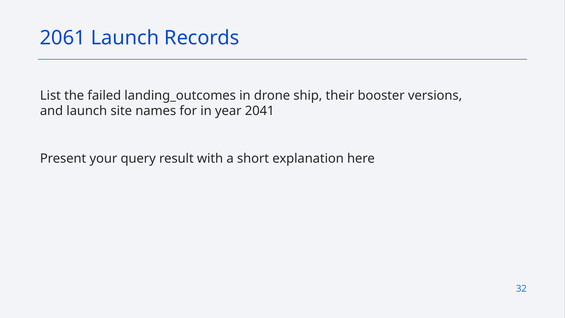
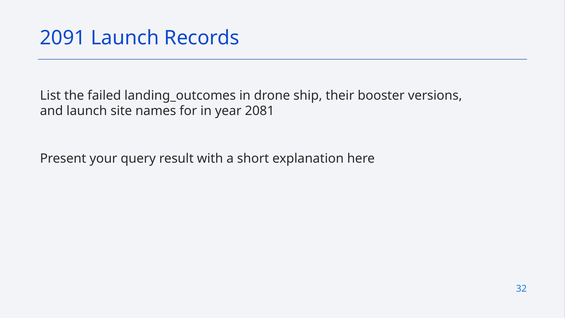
2061: 2061 -> 2091 (63, 38)
2041: 2041 -> 2081 (260, 111)
